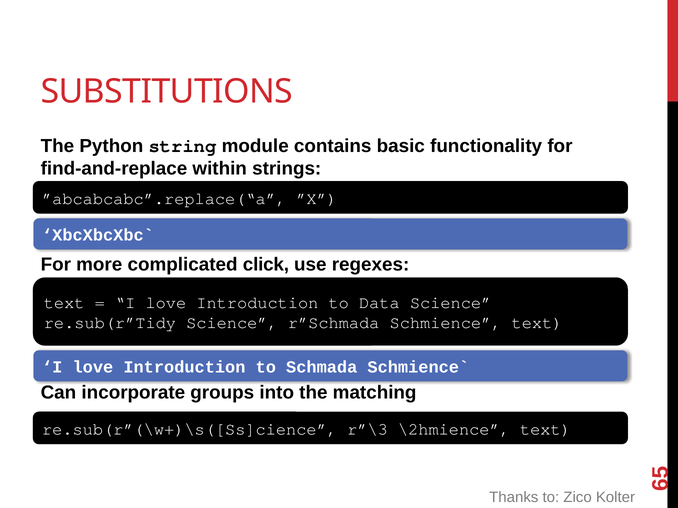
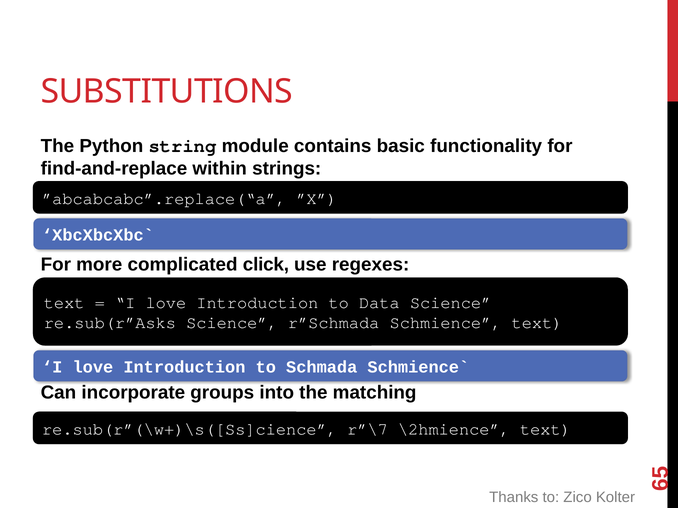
re.sub(r”Tidy: re.sub(r”Tidy -> re.sub(r”Asks (110, 323)
r”\3: r”\3 -> r”\7 (367, 430)
